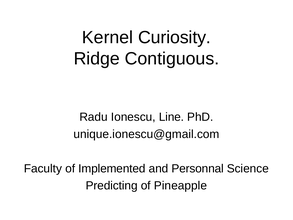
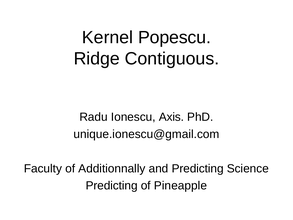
Curiosity: Curiosity -> Popescu (174, 37)
Line: Line -> Axis (171, 117)
Implemented: Implemented -> Additionnally (112, 168)
and Personnal: Personnal -> Predicting (198, 168)
